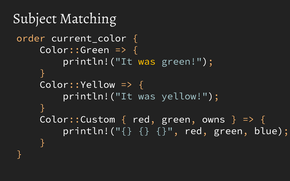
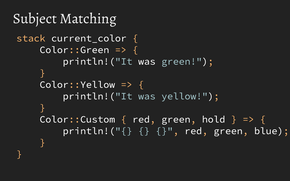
order: order -> stack (31, 38)
was colour: yellow -> white (147, 62)
owns: owns -> hold (214, 120)
